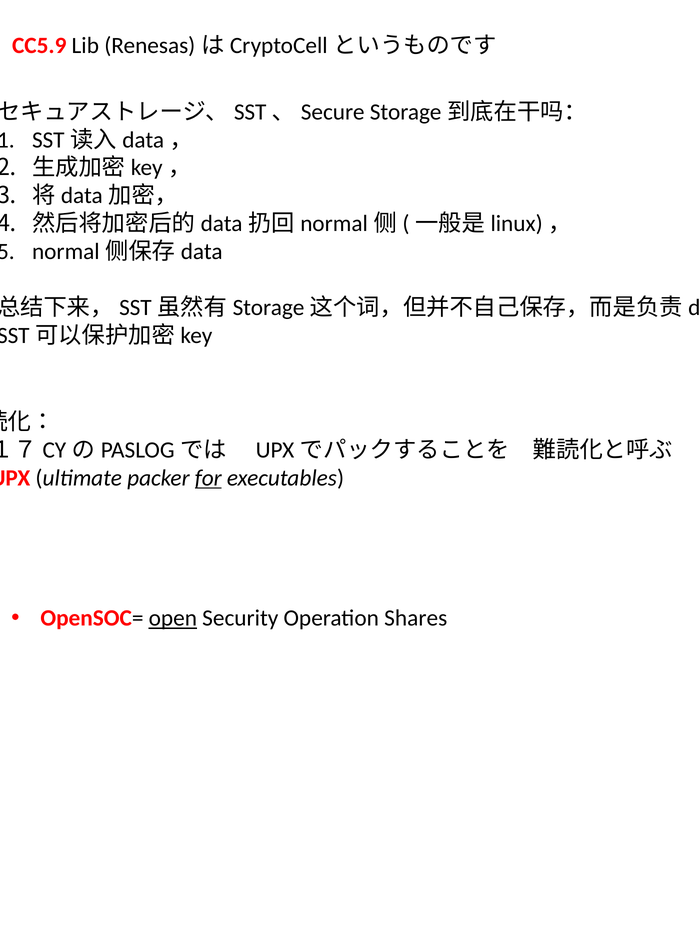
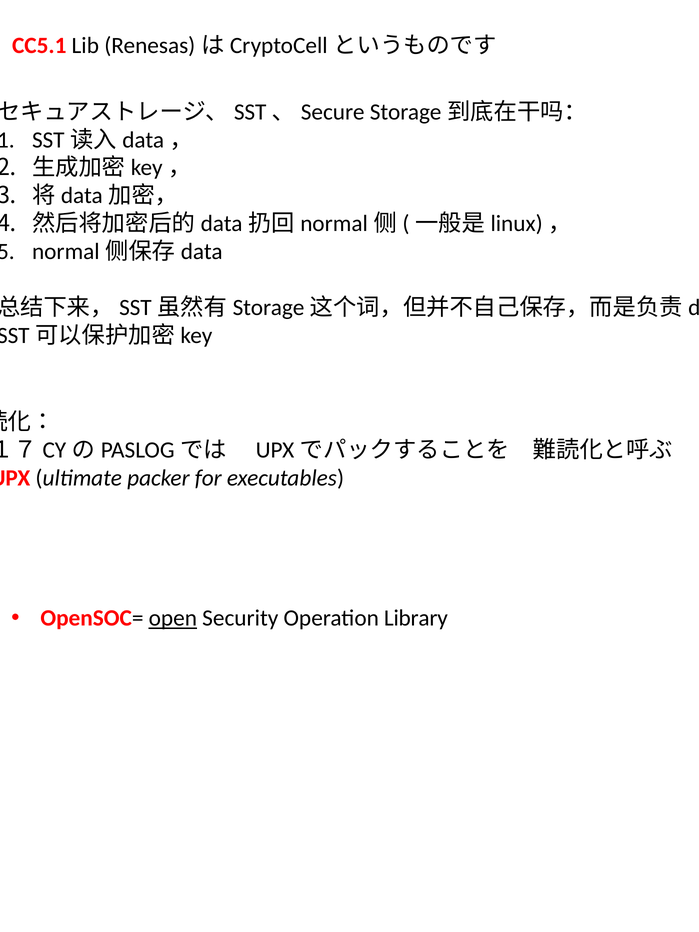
CC5.9: CC5.9 -> CC5.1 (39, 46)
for underline: present -> none (208, 478)
Shares: Shares -> Library (416, 618)
